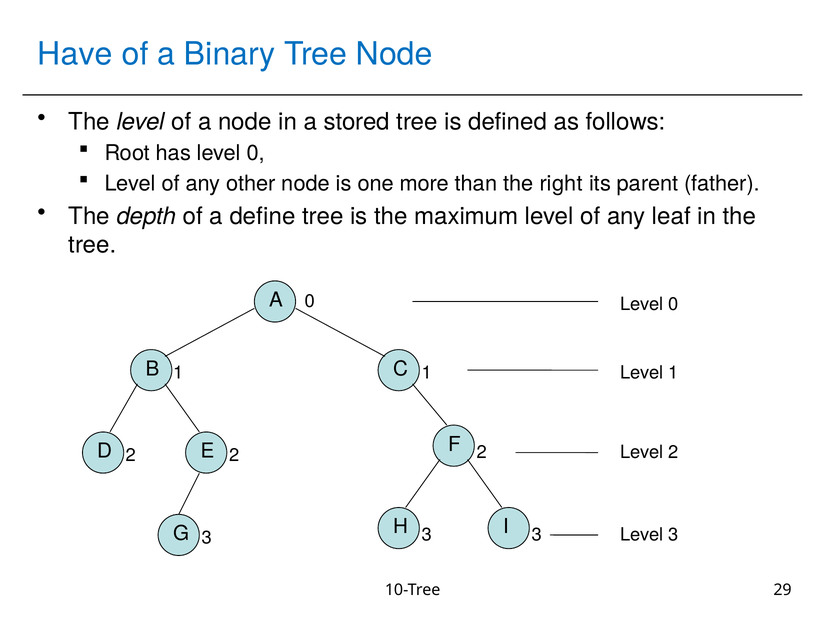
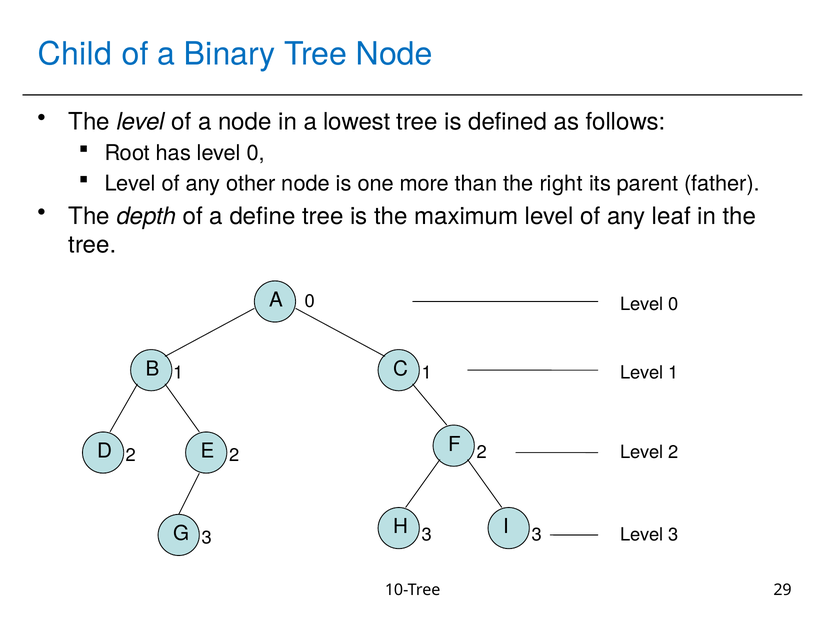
Have: Have -> Child (75, 54)
stored: stored -> lowest (357, 122)
